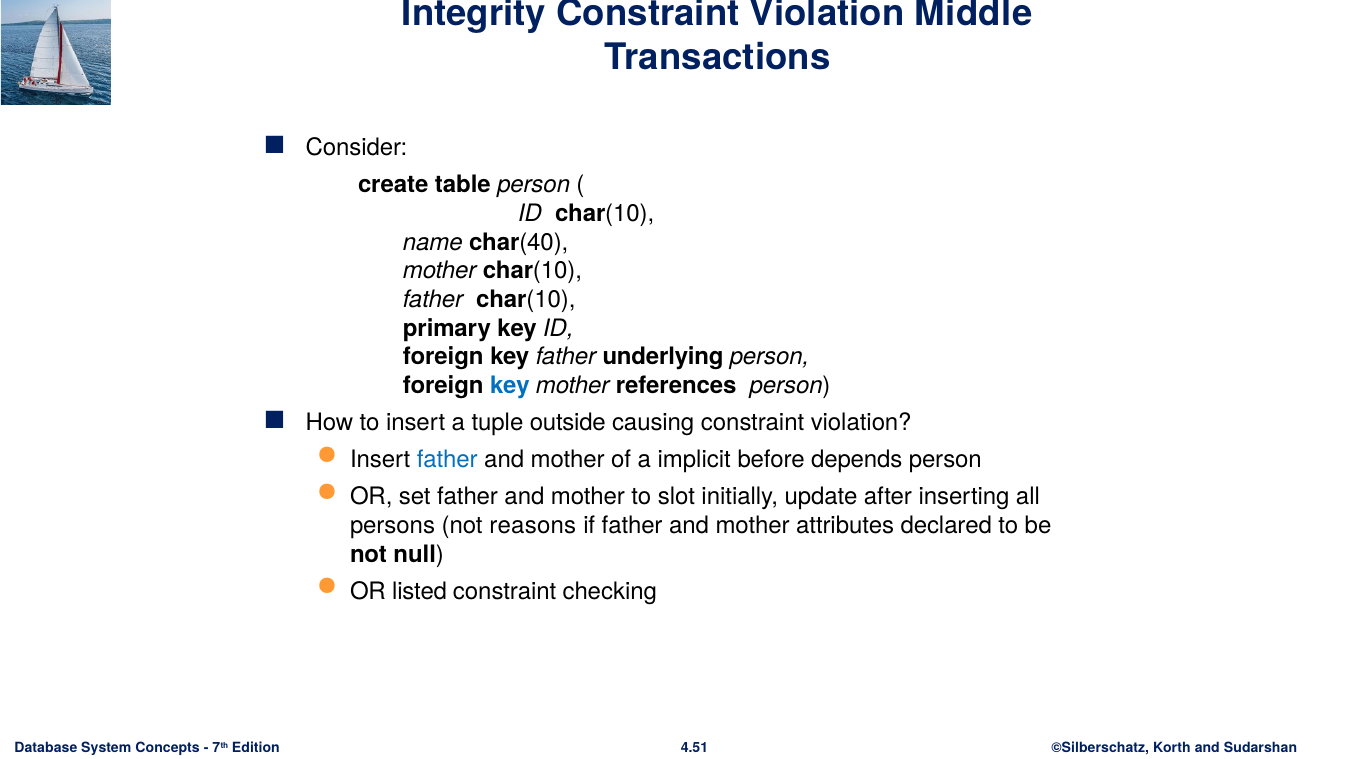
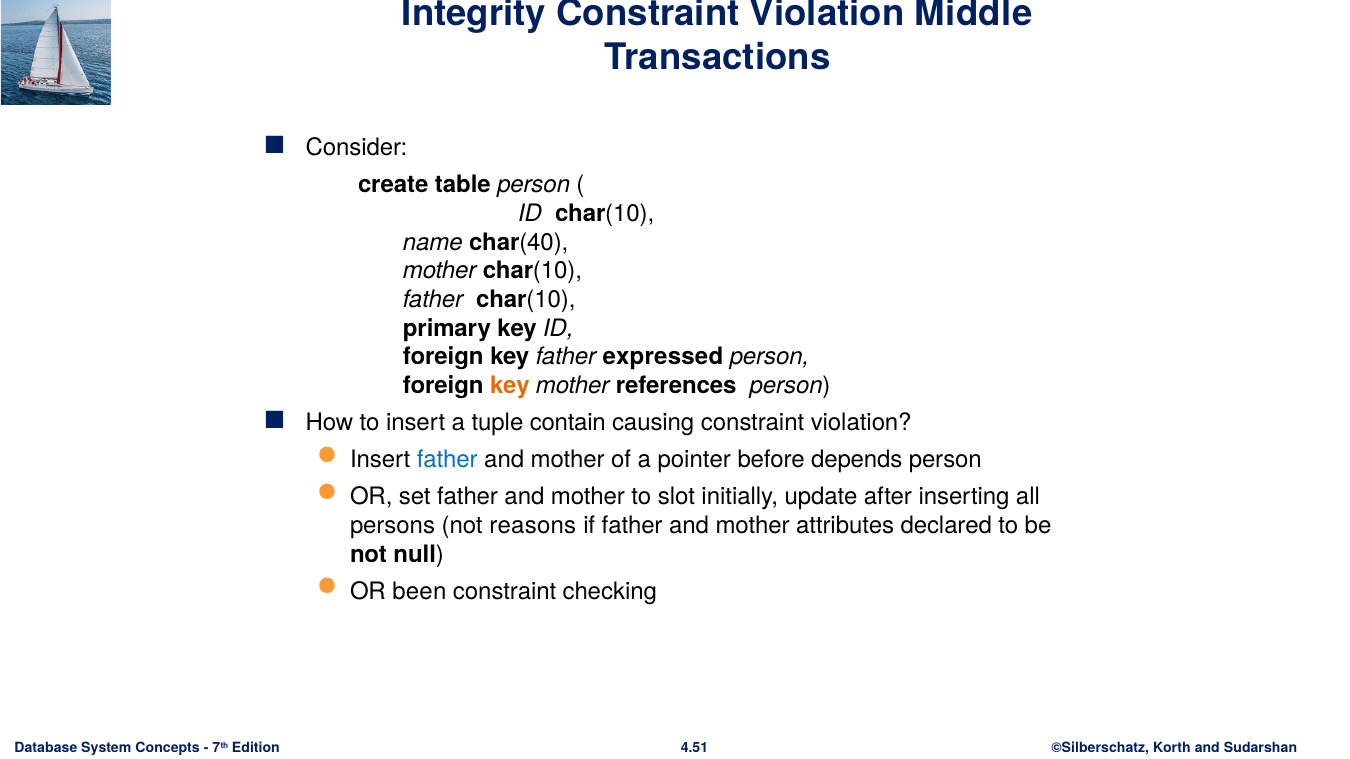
underlying: underlying -> expressed (663, 357)
key colour: blue -> orange (510, 386)
outside: outside -> contain (568, 423)
implicit: implicit -> pointer (694, 460)
listed: listed -> been (419, 591)
